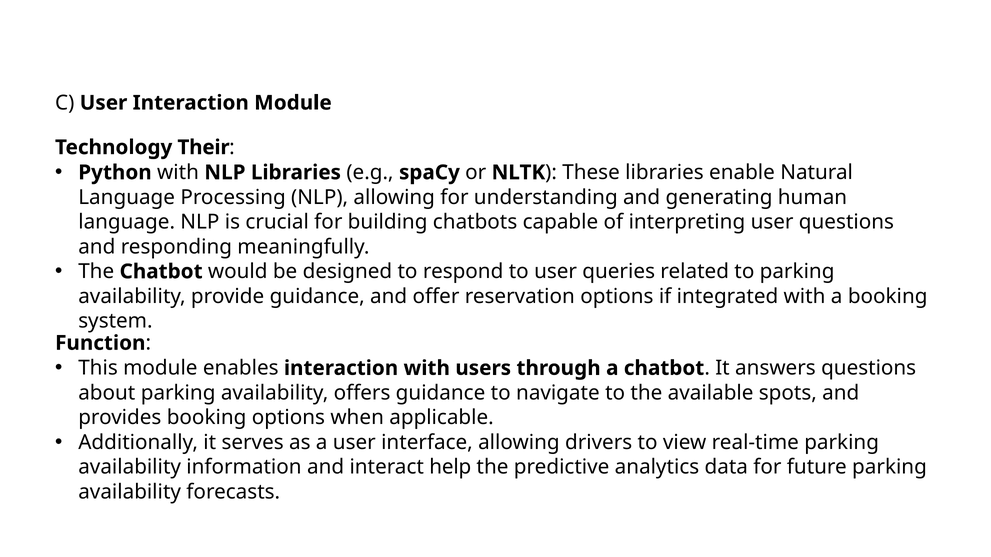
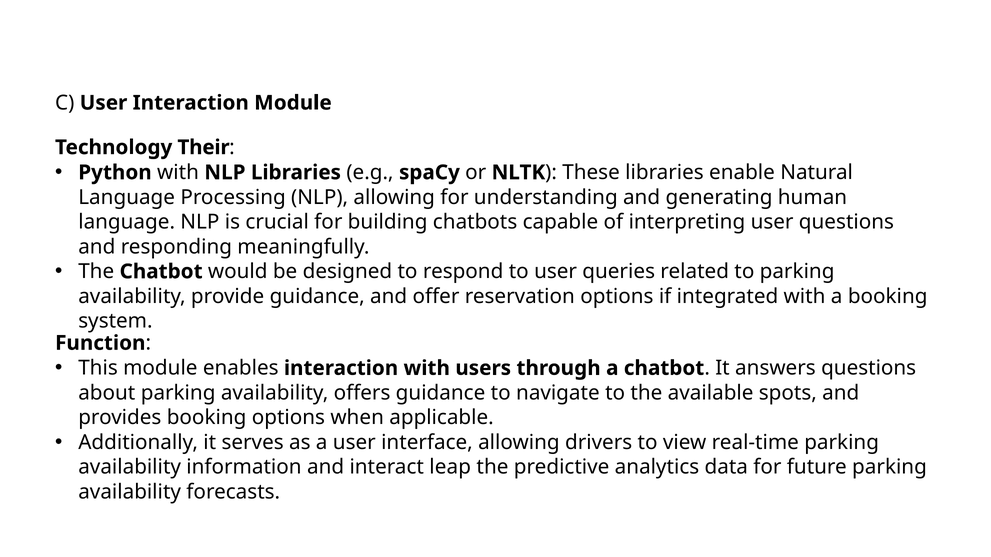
help: help -> leap (450, 468)
